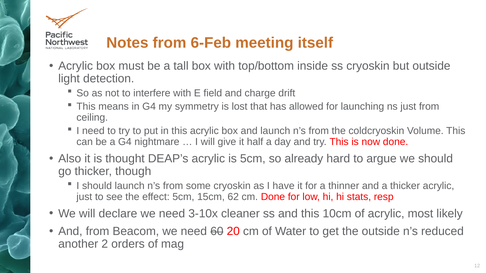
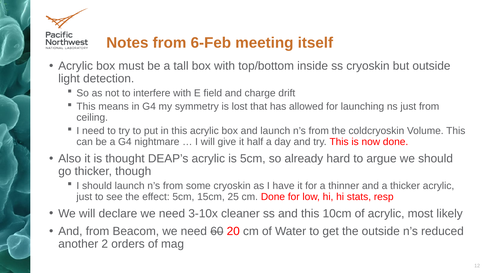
62: 62 -> 25 (233, 197)
